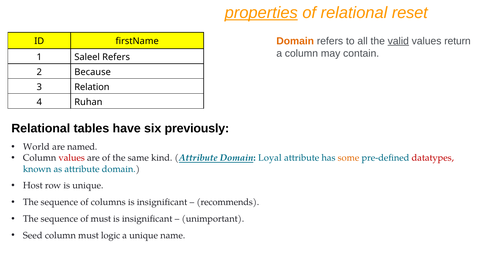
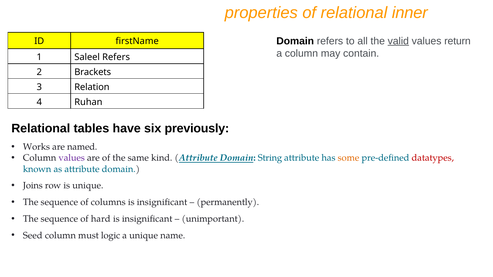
properties underline: present -> none (261, 13)
reset: reset -> inner (410, 13)
Domain colour: orange -> black (295, 41)
Because: Because -> Brackets (93, 72)
World: World -> Works (36, 147)
values colour: red -> purple (72, 158)
Loyal: Loyal -> String (270, 158)
Host: Host -> Joins (33, 186)
recommends: recommends -> permanently (228, 202)
of must: must -> hard (101, 219)
